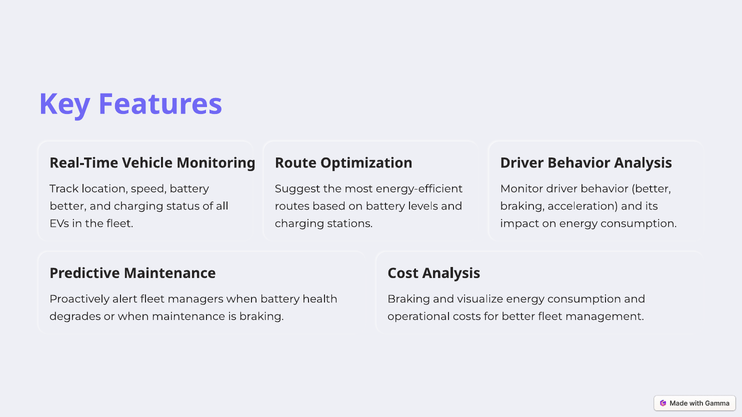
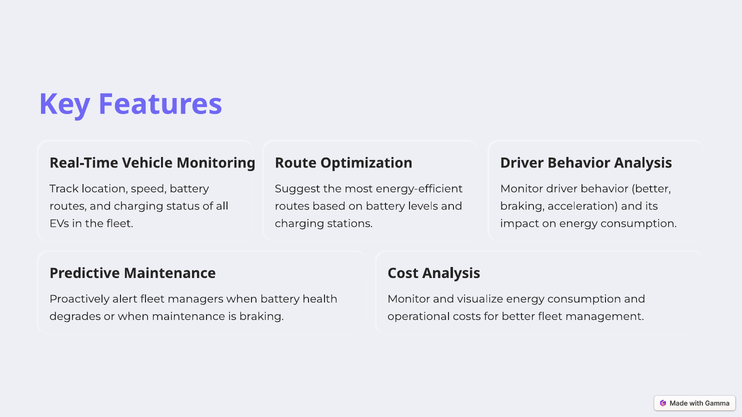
better: better -> routes (68, 206)
Braking: Braking -> Monitor (409, 299)
